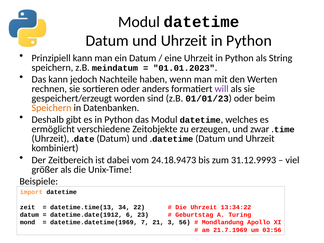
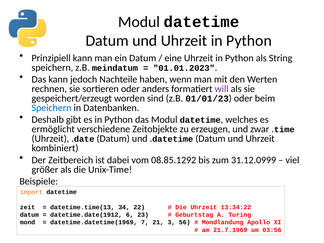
Speichern colour: orange -> blue (51, 108)
24.18.9473: 24.18.9473 -> 08.85.1292 (174, 160)
31.12.9993: 31.12.9993 -> 31.12.0999 (254, 160)
